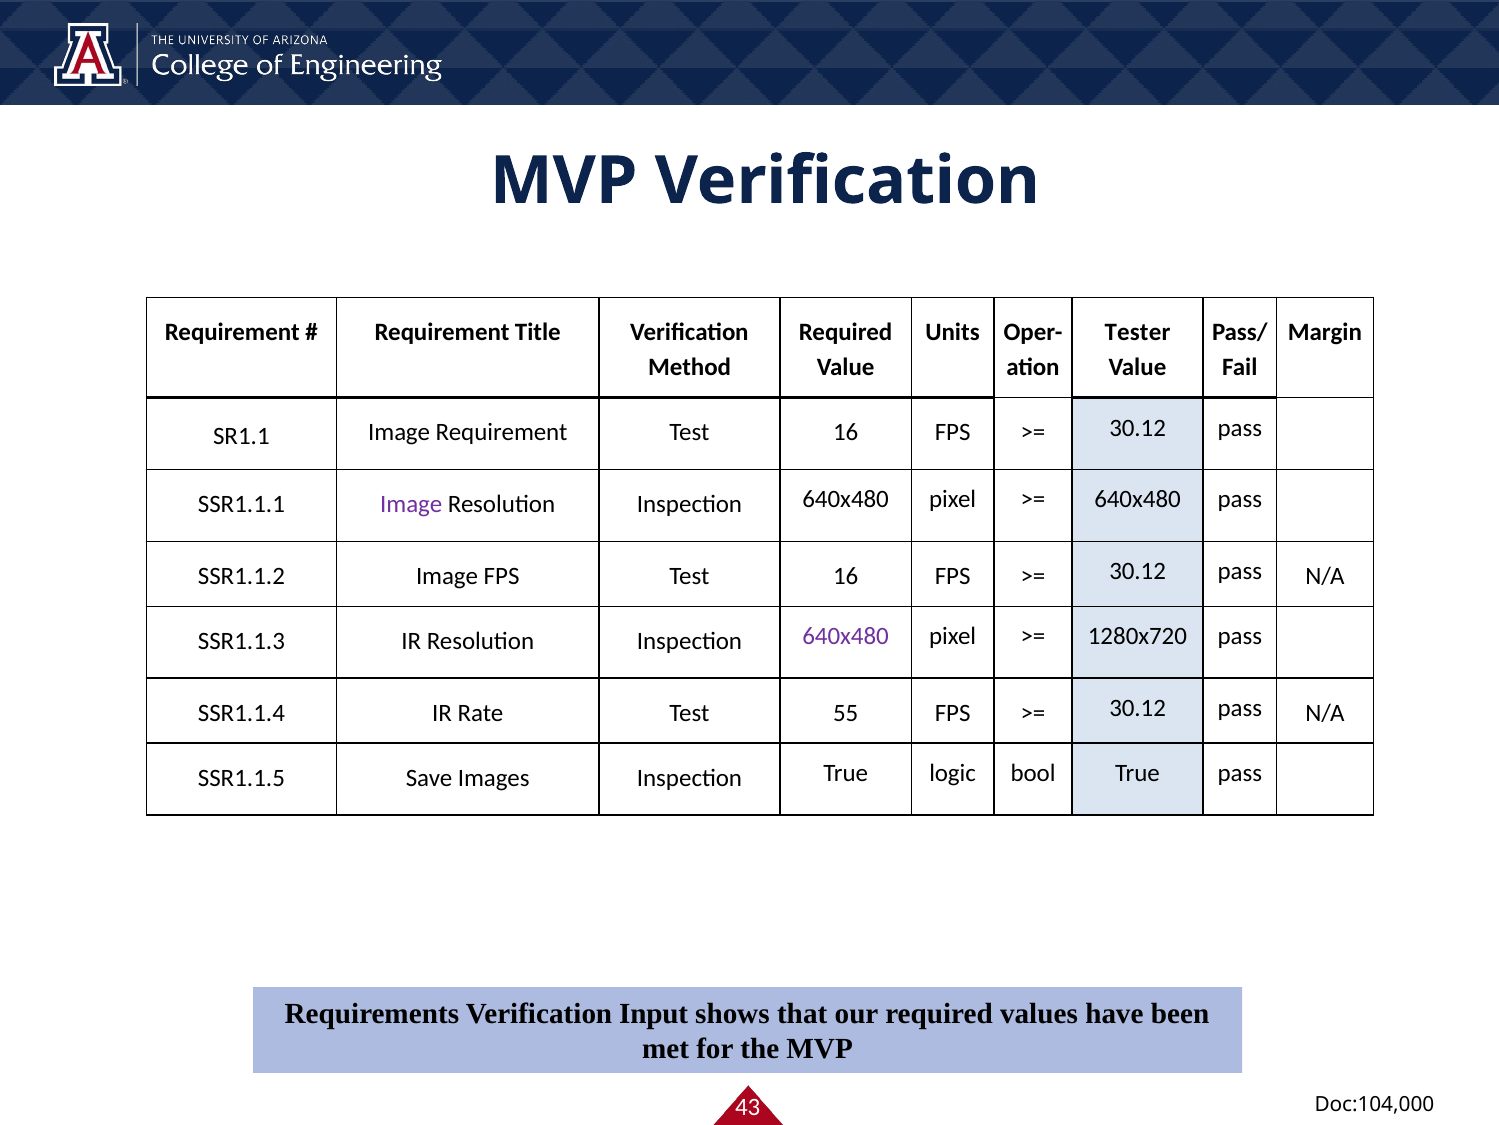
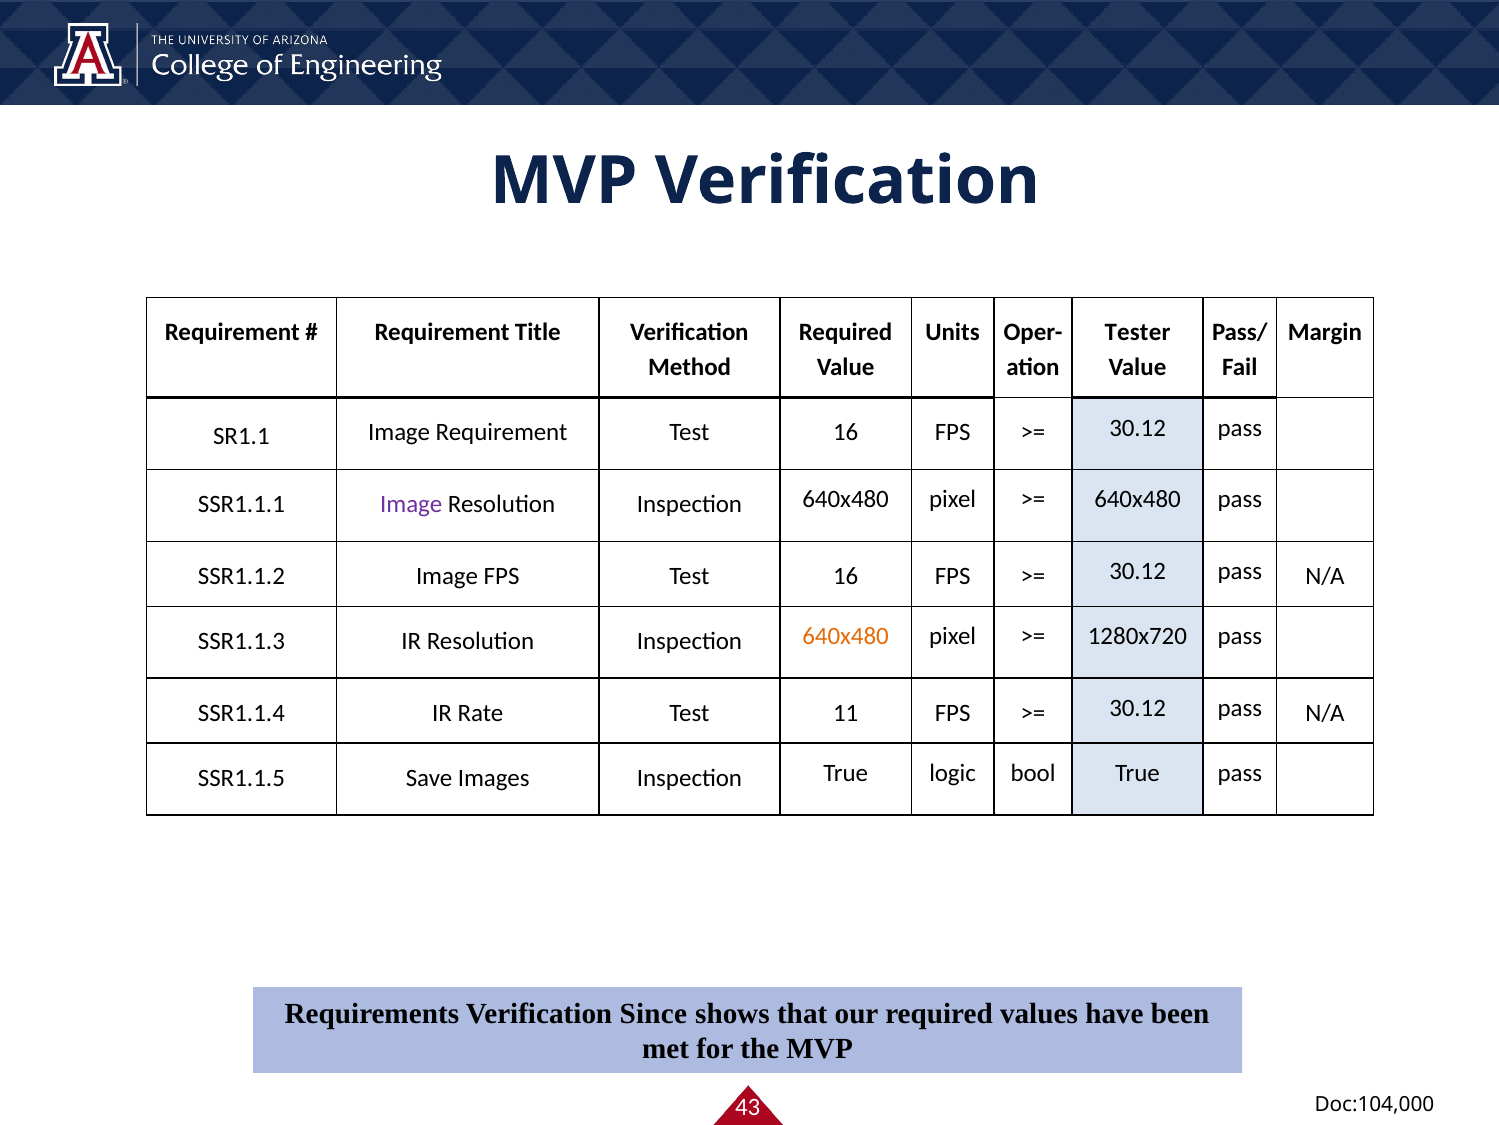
640x480 colour: purple -> orange (846, 636)
55: 55 -> 11 (846, 713)
Input: Input -> Since (653, 1014)
